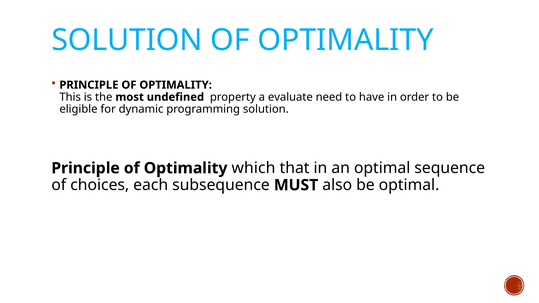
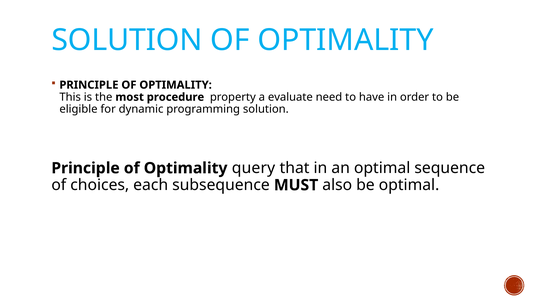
undefined: undefined -> procedure (175, 97)
which: which -> query (253, 168)
